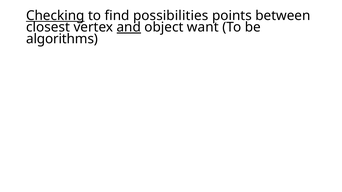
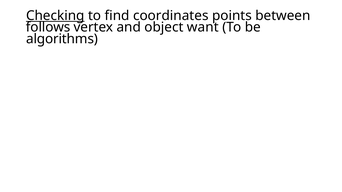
possibilities: possibilities -> coordinates (171, 16)
closest: closest -> follows (48, 27)
and underline: present -> none (129, 27)
